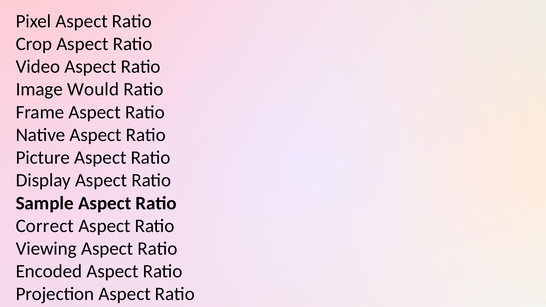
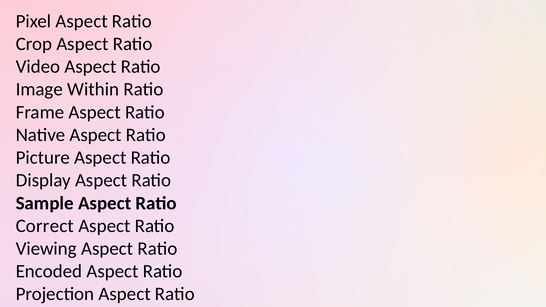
Would: Would -> Within (93, 89)
